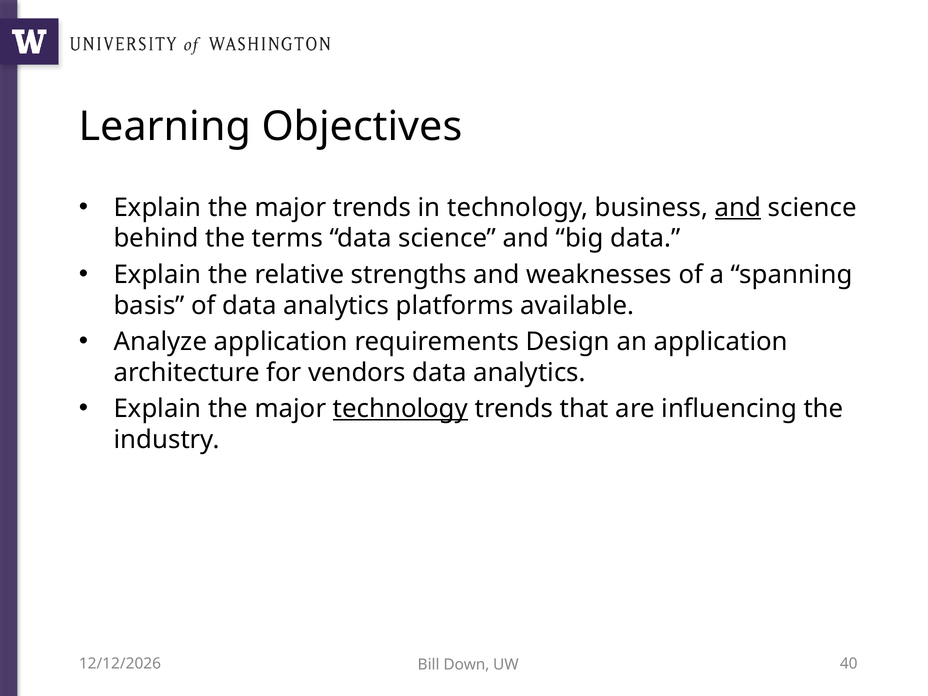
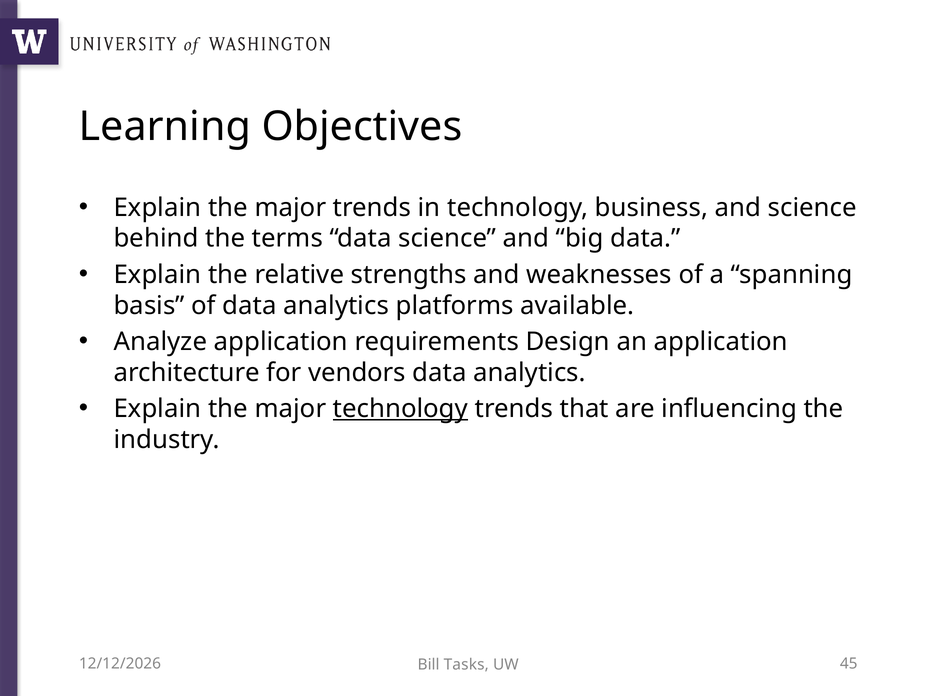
and underline: present -> none (738, 208)
40: 40 -> 45 (849, 663)
Down: Down -> Tasks (466, 665)
